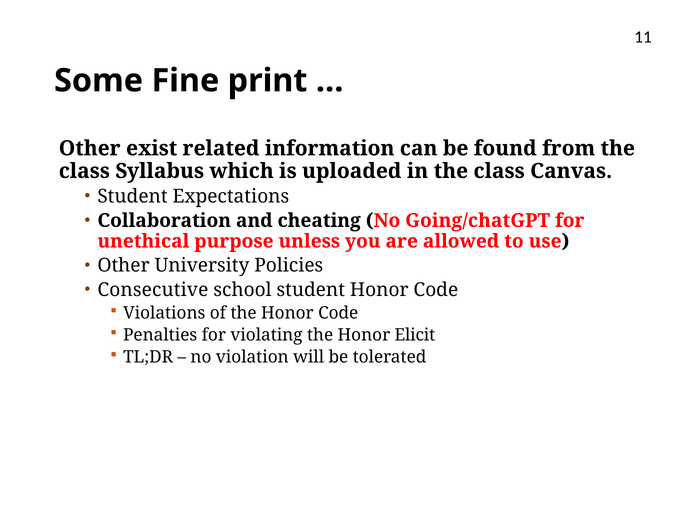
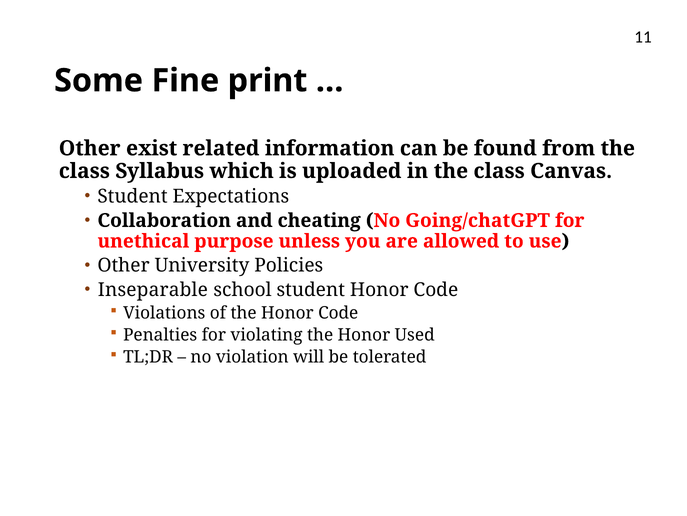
Consecutive: Consecutive -> Inseparable (153, 289)
Elicit: Elicit -> Used (415, 335)
